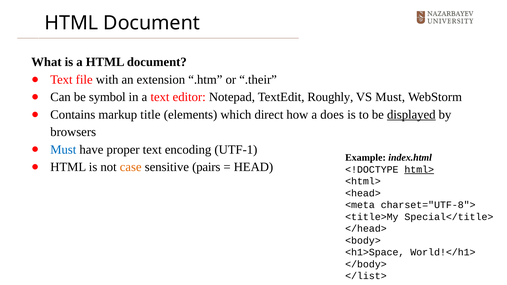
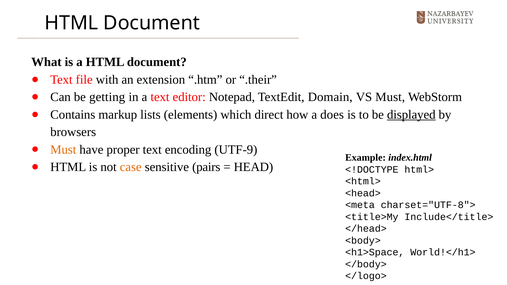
symbol: symbol -> getting (107, 97)
Roughly: Roughly -> Domain (330, 97)
title: title -> lists (150, 115)
Must colour: blue -> orange (63, 150)
UTF-1: UTF-1 -> UTF-9 (236, 150)
html> underline: present -> none (419, 170)
Special</title>: Special</title> -> Include</title> (449, 217)
</list>: </list> -> </logo> (366, 276)
